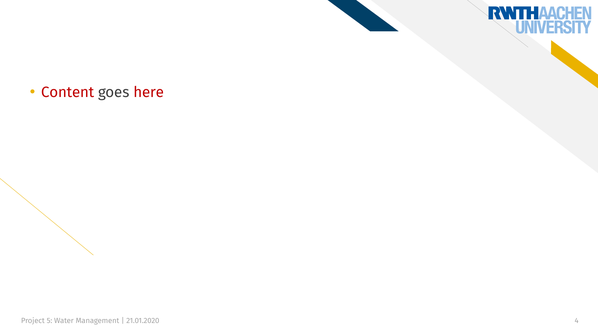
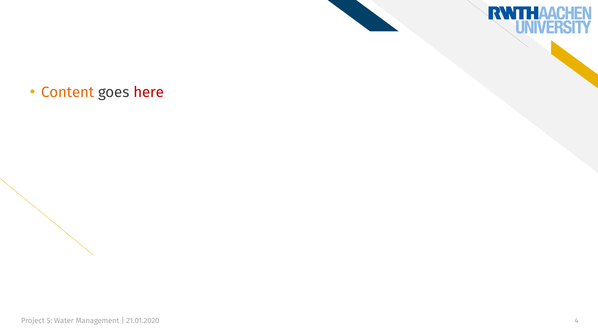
Content colour: red -> orange (68, 92)
